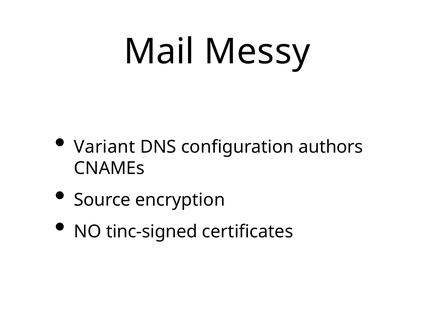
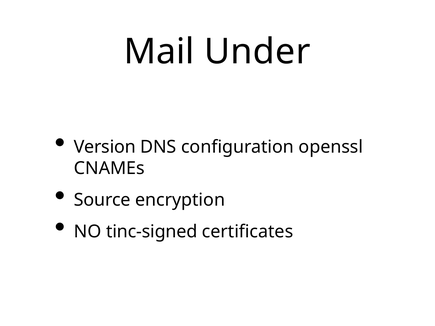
Messy: Messy -> Under (257, 52)
Variant: Variant -> Version (105, 147)
authors: authors -> openssl (331, 147)
